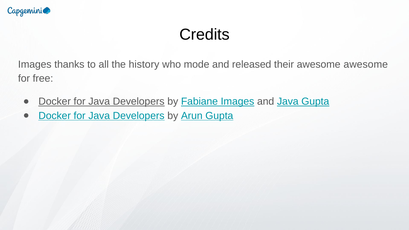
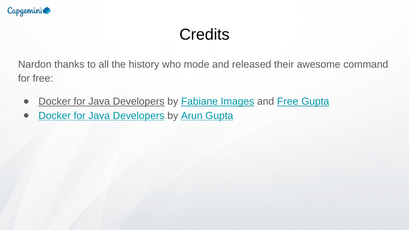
Images: Images -> Nardon (35, 64)
awesome awesome: awesome -> command (366, 64)
and Java: Java -> Free (288, 102)
